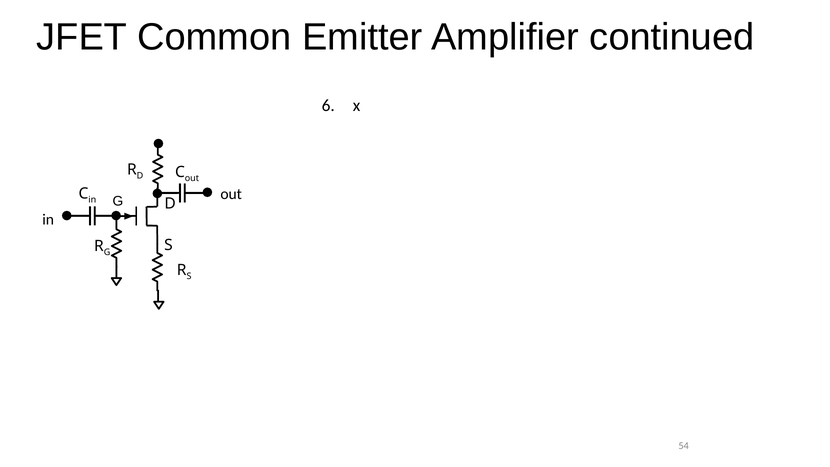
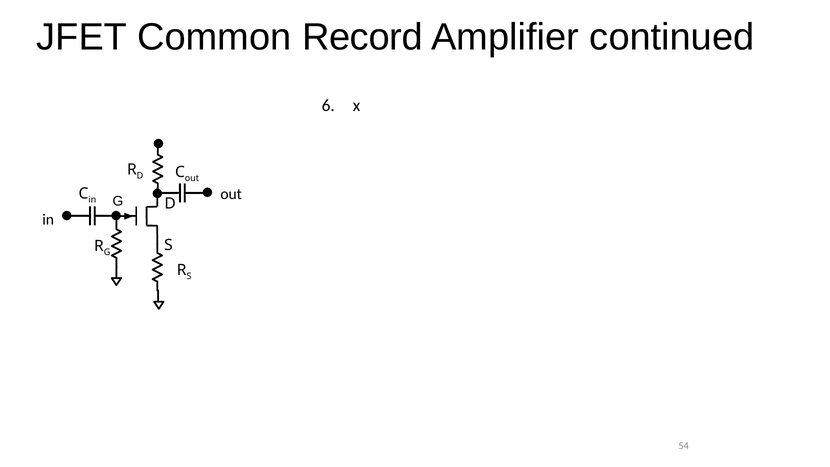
Emitter: Emitter -> Record (362, 37)
